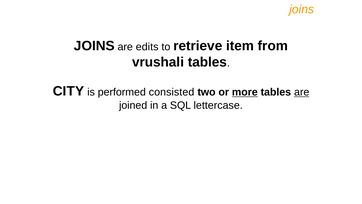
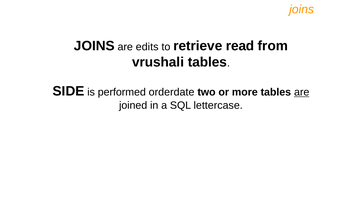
item: item -> read (240, 46)
CITY: CITY -> SIDE (69, 91)
consisted: consisted -> orderdate (172, 92)
more underline: present -> none (245, 92)
